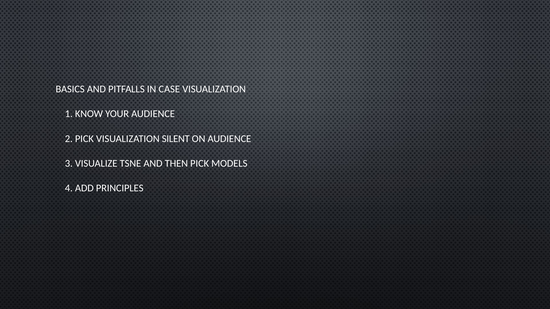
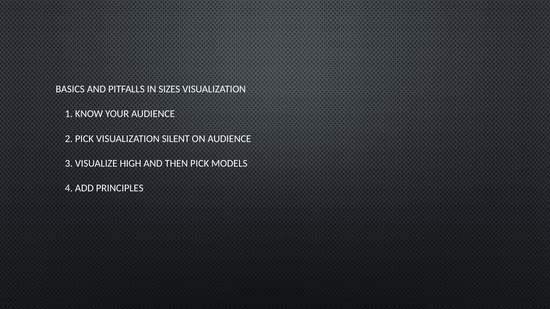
CASE: CASE -> SIZES (169, 89)
TSNE: TSNE -> HIGH (130, 164)
